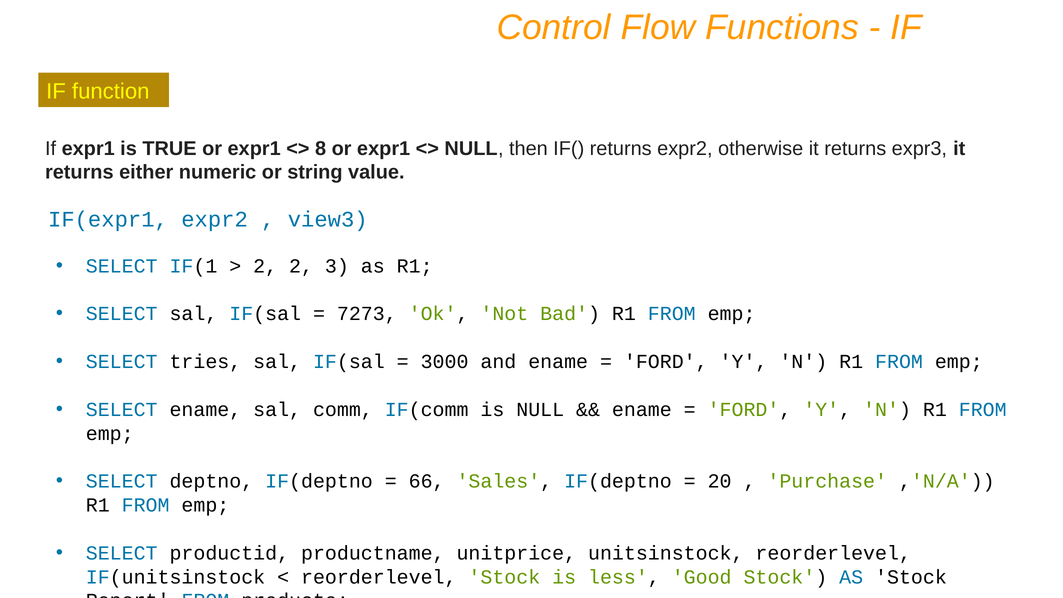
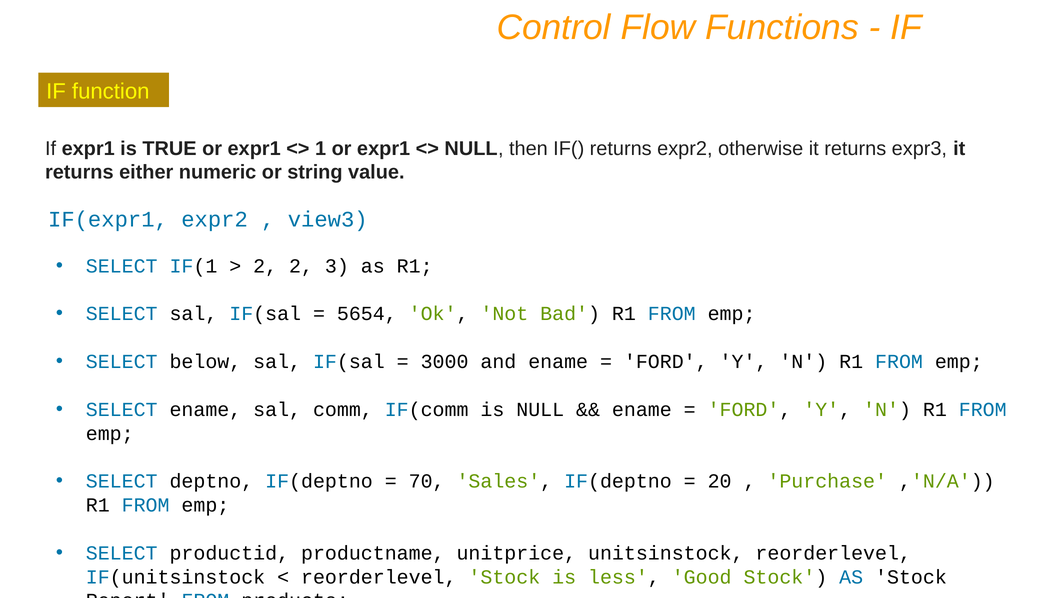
8: 8 -> 1 (321, 148)
7273: 7273 -> 5654 (367, 314)
tries: tries -> below (205, 362)
66: 66 -> 70 (427, 481)
